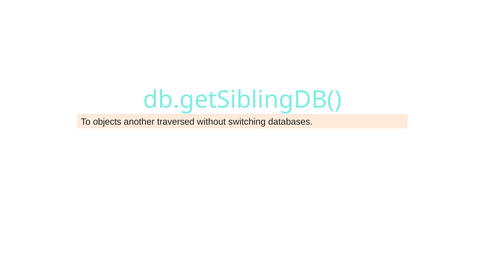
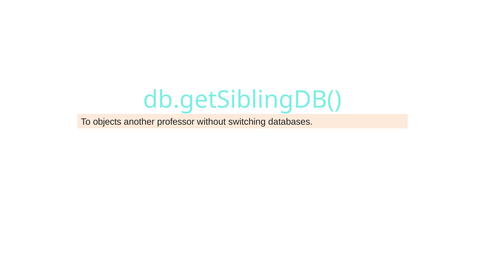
traversed: traversed -> professor (176, 122)
